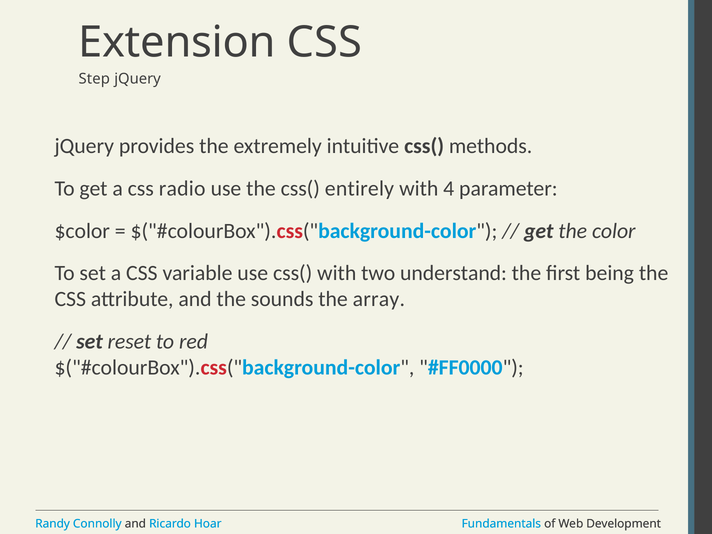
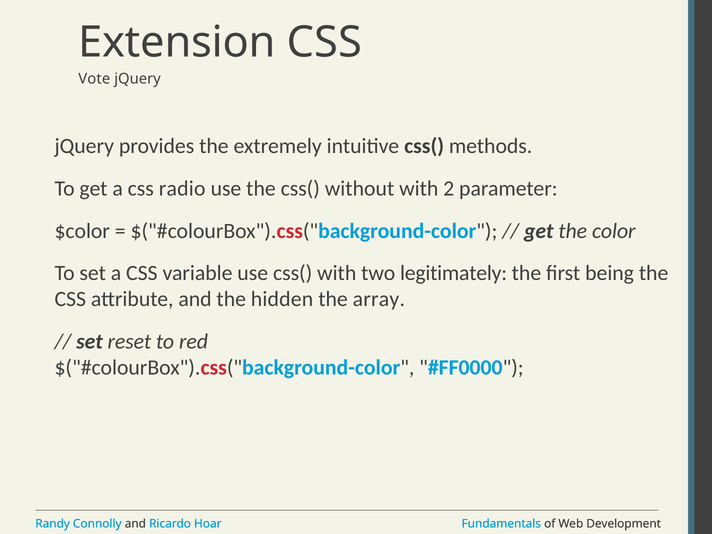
Step: Step -> Vote (94, 79)
entirely: entirely -> without (360, 189)
4: 4 -> 2 (449, 189)
understand: understand -> legitimately (454, 273)
sounds: sounds -> hidden (282, 299)
